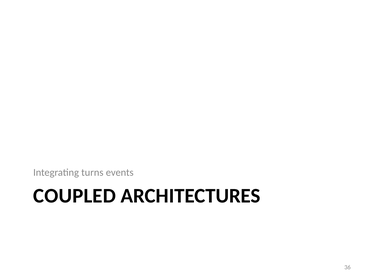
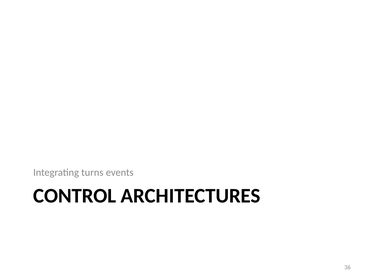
COUPLED: COUPLED -> CONTROL (75, 196)
